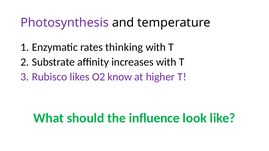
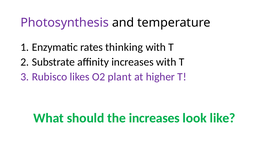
know: know -> plant (120, 77)
the influence: influence -> increases (154, 118)
